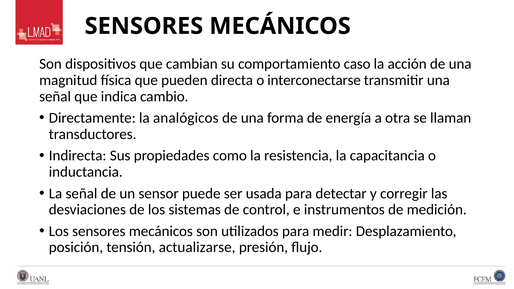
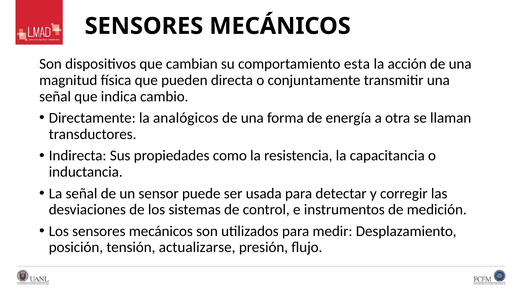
caso: caso -> esta (357, 64)
interconectarse: interconectarse -> conjuntamente (314, 80)
